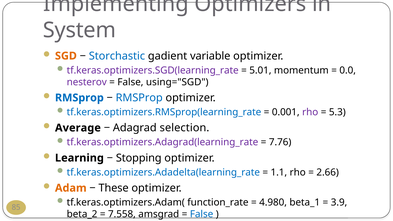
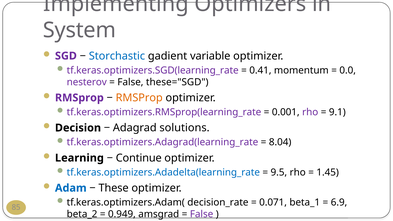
SGD colour: orange -> purple (66, 56)
5.01: 5.01 -> 0.41 (260, 70)
using="SGD: using="SGD -> these="SGD (177, 82)
RMSprop colour: blue -> purple (79, 98)
RMSProp colour: blue -> orange (139, 98)
tf.keras.optimizers.RMSprop(learning_rate colour: blue -> purple (164, 112)
5.3: 5.3 -> 9.1 (337, 112)
Average: Average -> Decision (78, 128)
selection: selection -> solutions (185, 128)
7.76: 7.76 -> 8.04 (280, 142)
Stopping: Stopping -> Continue (139, 158)
1.1: 1.1 -> 9.5 (279, 172)
2.66: 2.66 -> 1.45 (328, 172)
Adam colour: orange -> blue (71, 188)
function_rate: function_rate -> decision_rate (218, 202)
4.980: 4.980 -> 0.071 (273, 202)
3.9: 3.9 -> 6.9 (339, 202)
7.558: 7.558 -> 0.949 (122, 214)
False colour: blue -> purple (202, 214)
